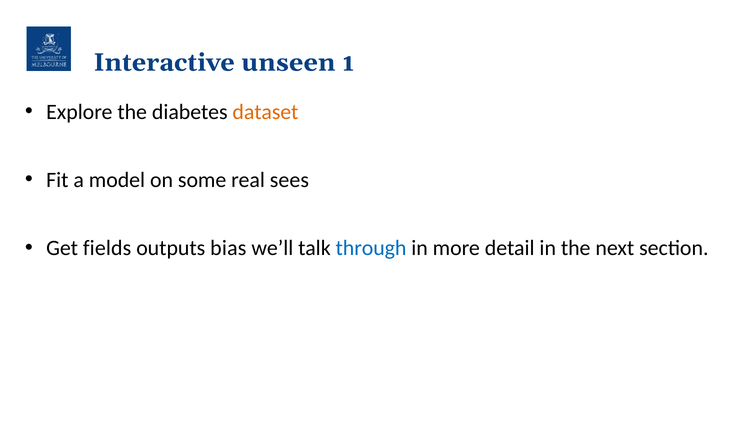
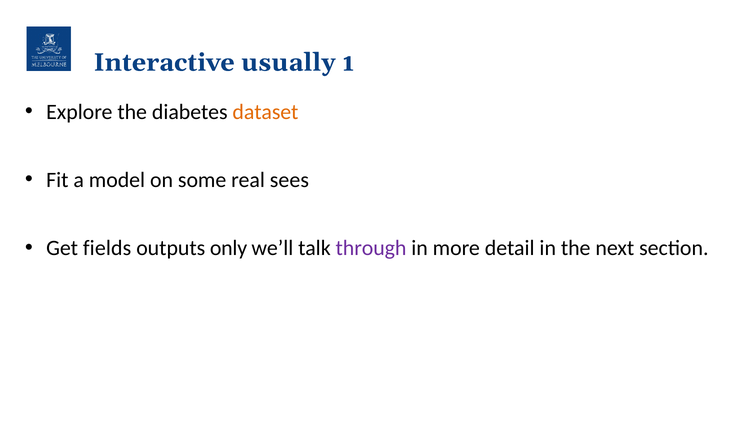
unseen: unseen -> usually (288, 62)
bias: bias -> only (229, 248)
through colour: blue -> purple (371, 248)
